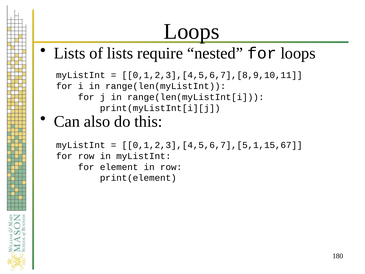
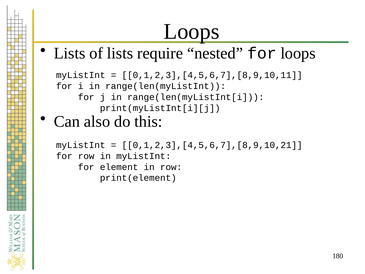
0,1,2,3],[4,5,6,7],[5,1,15,67: 0,1,2,3],[4,5,6,7],[5,1,15,67 -> 0,1,2,3],[4,5,6,7],[8,9,10,21 (212, 145)
